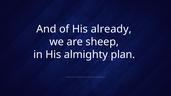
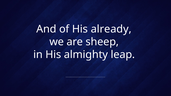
plan: plan -> leap (123, 55)
